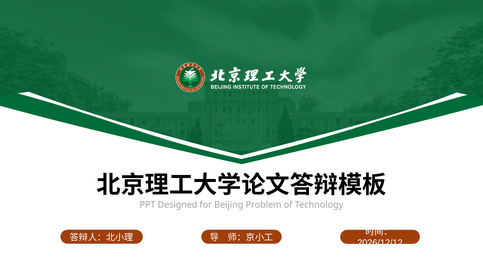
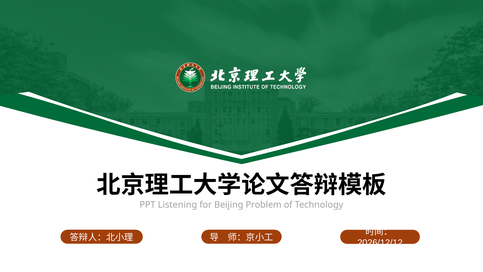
Designed: Designed -> Listening (177, 205)
